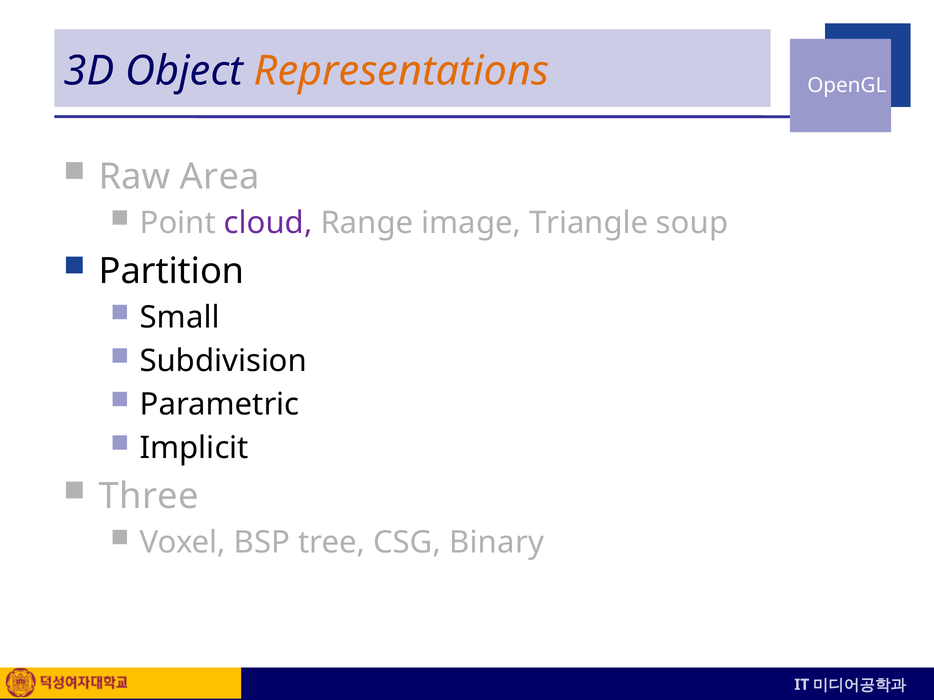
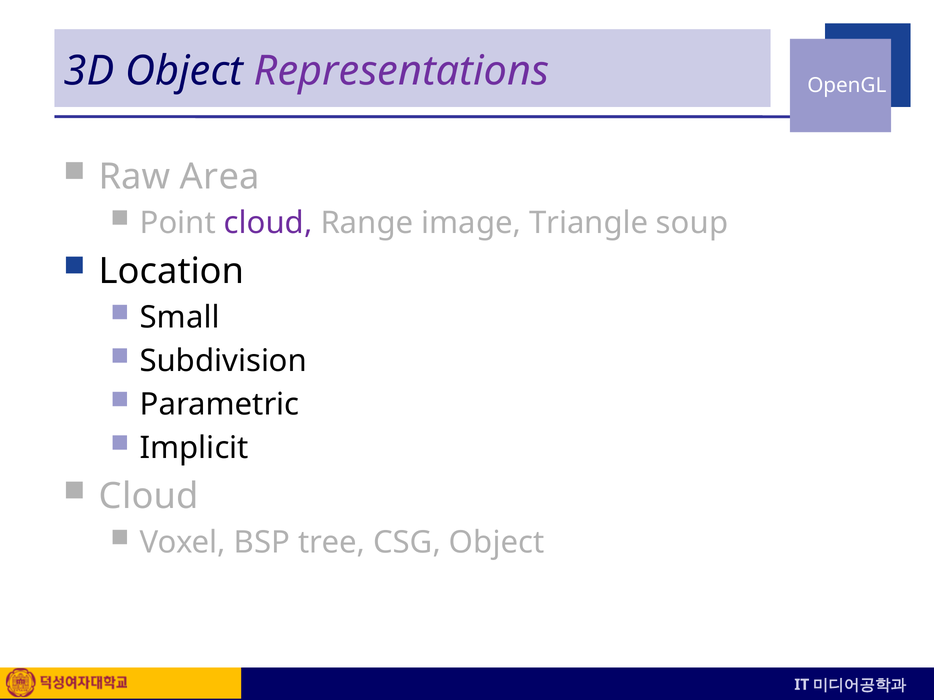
Representations colour: orange -> purple (401, 71)
Partition: Partition -> Location (172, 271)
Three: Three -> Cloud (149, 497)
CSG Binary: Binary -> Object (497, 543)
